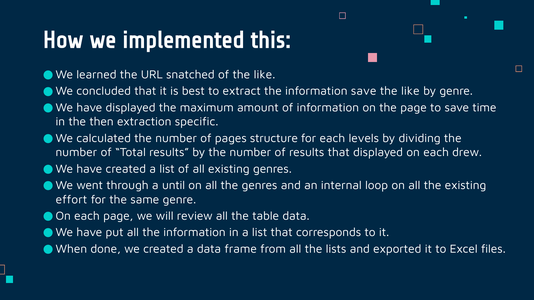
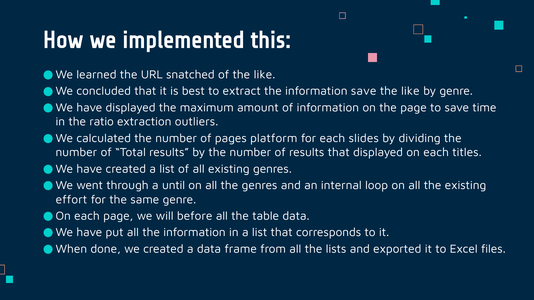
then: then -> ratio (102, 122)
specific: specific -> outliers (197, 122)
structure: structure -> platform (274, 138)
levels: levels -> slides (364, 138)
drew: drew -> titles (467, 153)
review: review -> before (195, 216)
